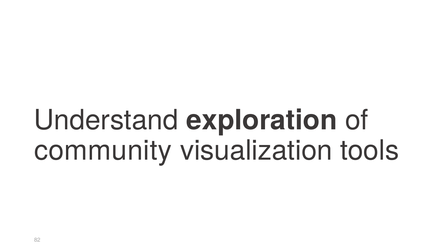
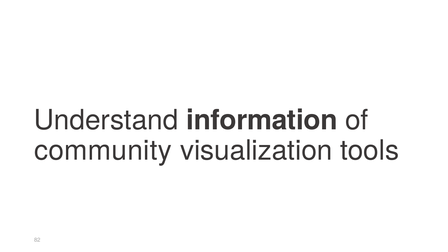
exploration: exploration -> information (262, 120)
